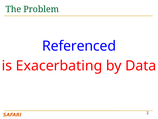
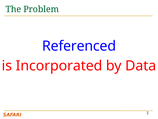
Exacerbating: Exacerbating -> Incorporated (59, 65)
